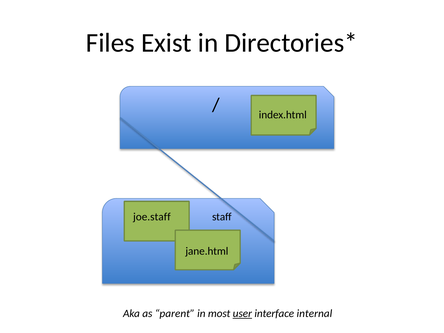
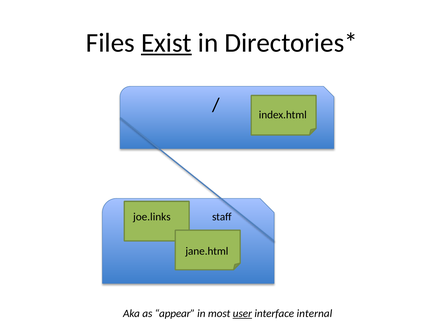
Exist underline: none -> present (166, 43)
joe.staff: joe.staff -> joe.links (152, 217)
parent: parent -> appear (175, 313)
